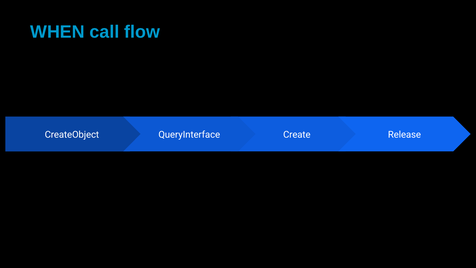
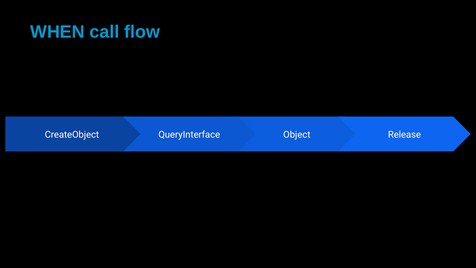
Create: Create -> Object (297, 135)
